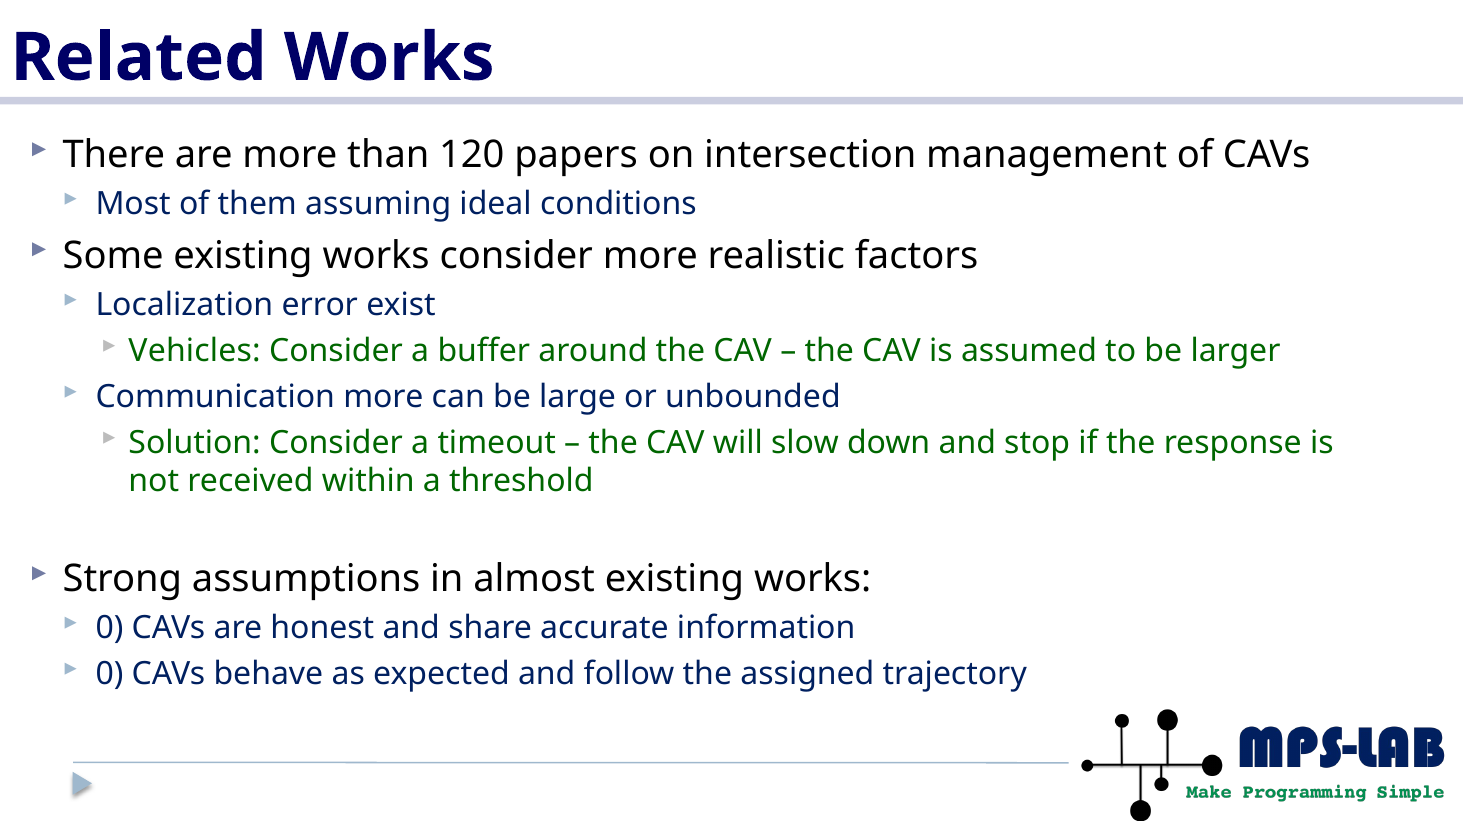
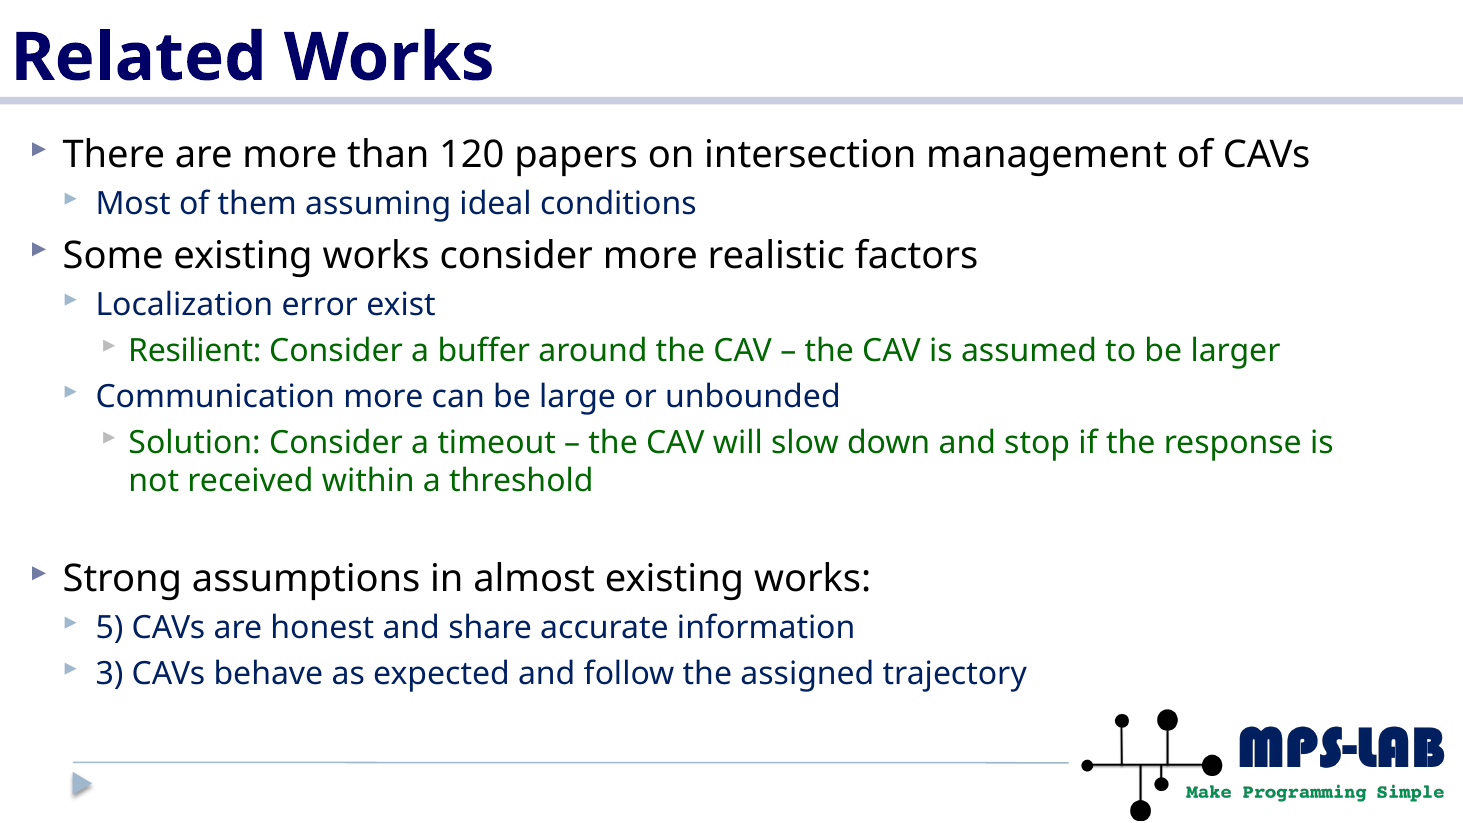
Vehicles: Vehicles -> Resilient (195, 351)
0: 0 -> 5 (110, 628)
0: 0 -> 3 (110, 674)
